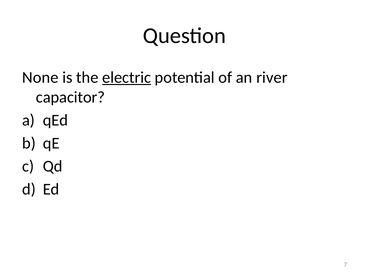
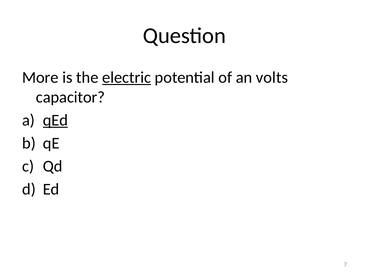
None: None -> More (40, 77)
river: river -> volts (272, 77)
qEd underline: none -> present (55, 120)
